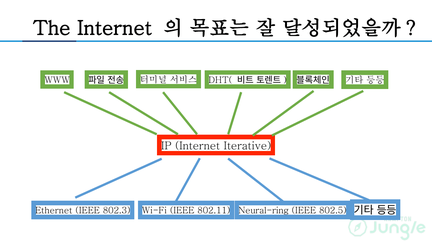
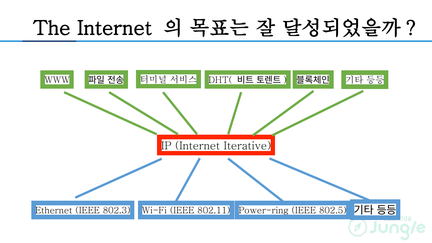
Neural-ring: Neural-ring -> Power-ring (264, 211)
